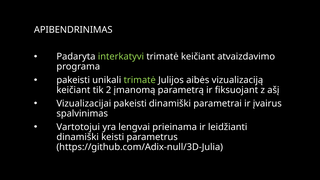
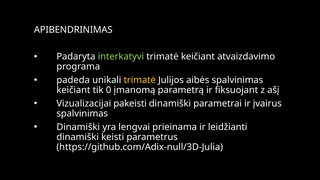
pakeisti: pakeisti -> padeda (73, 80)
trimatė colour: light green -> yellow (140, 80)
aibės vizualizaciją: vizualizaciją -> spalvinimas (237, 80)
2: 2 -> 0 (109, 90)
Vartotojui: Vartotojui -> Dinamiški (78, 127)
